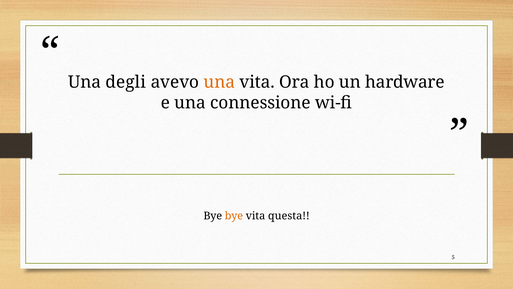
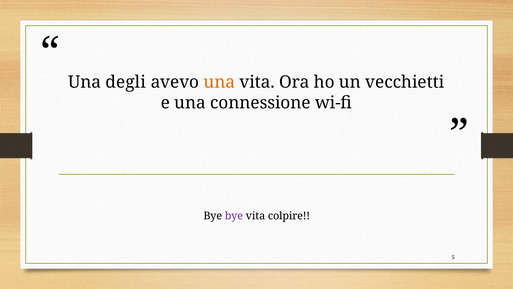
hardware: hardware -> vecchietti (405, 82)
bye colour: orange -> purple (234, 216)
questa: questa -> colpire (289, 216)
